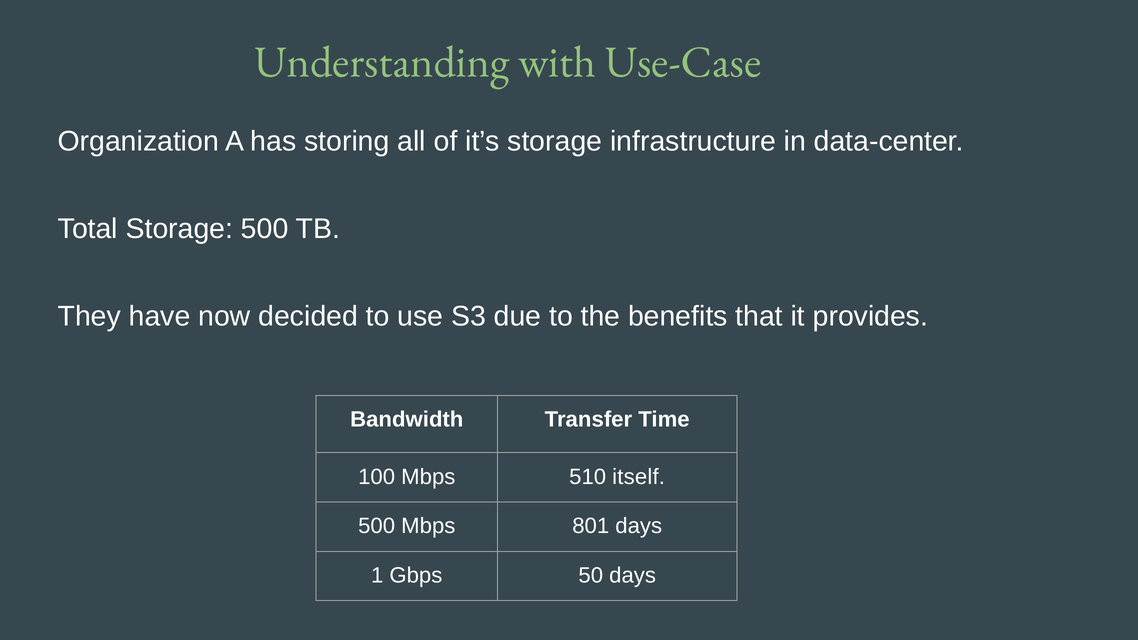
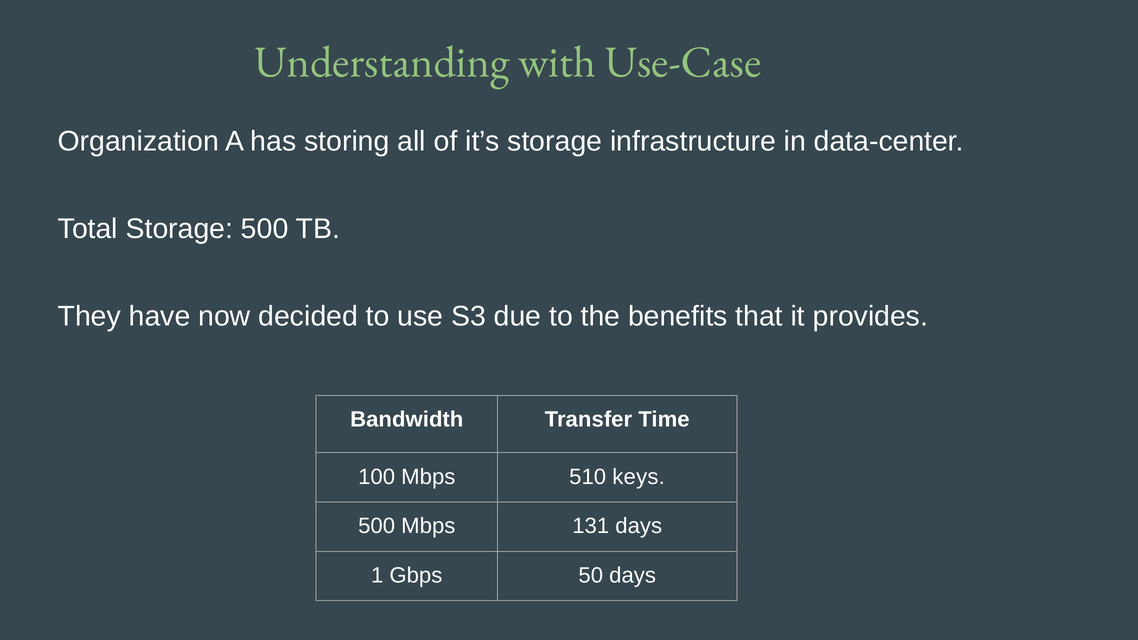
itself: itself -> keys (639, 477)
801: 801 -> 131 (591, 526)
